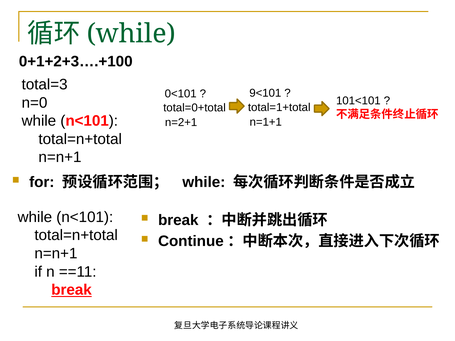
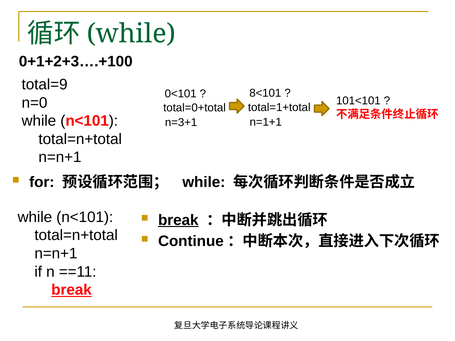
total=3: total=3 -> total=9 (45, 85)
9<101: 9<101 -> 8<101 (265, 93)
n=2+1: n=2+1 -> n=3+1 (181, 123)
break underline: none -> present (178, 220)
